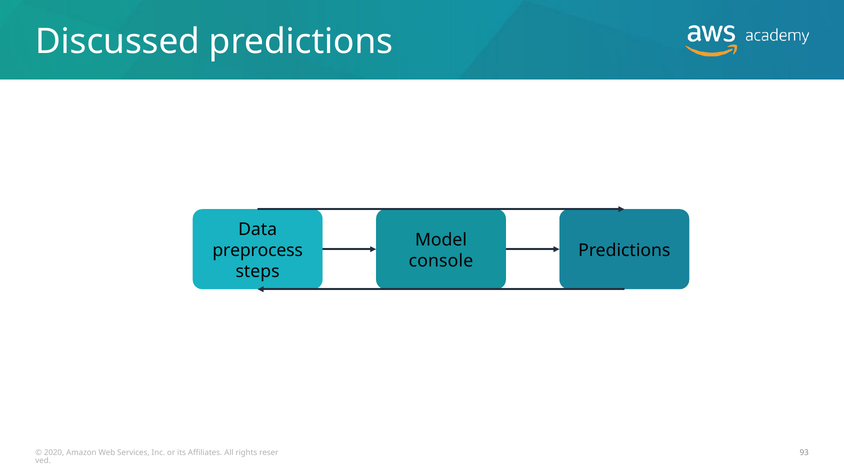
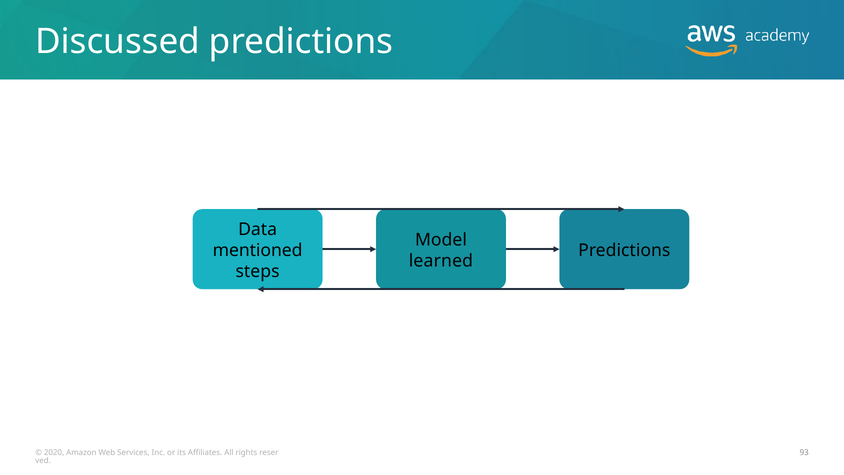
preprocess: preprocess -> mentioned (258, 250)
console: console -> learned (441, 261)
